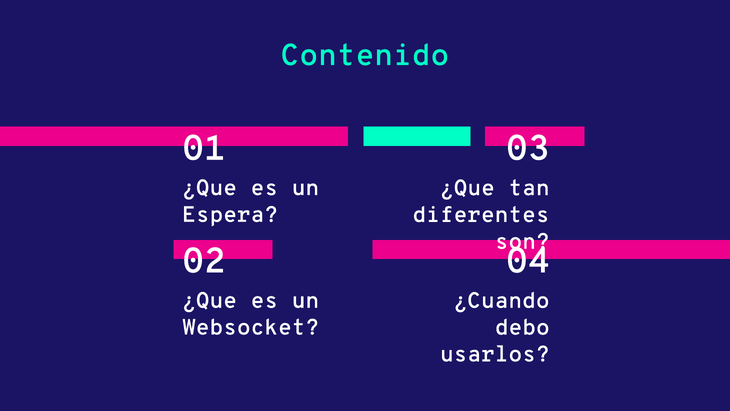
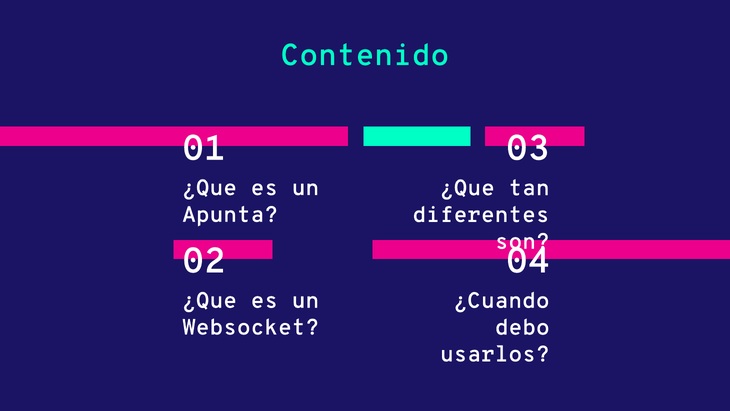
Espera: Espera -> Apunta (230, 214)
